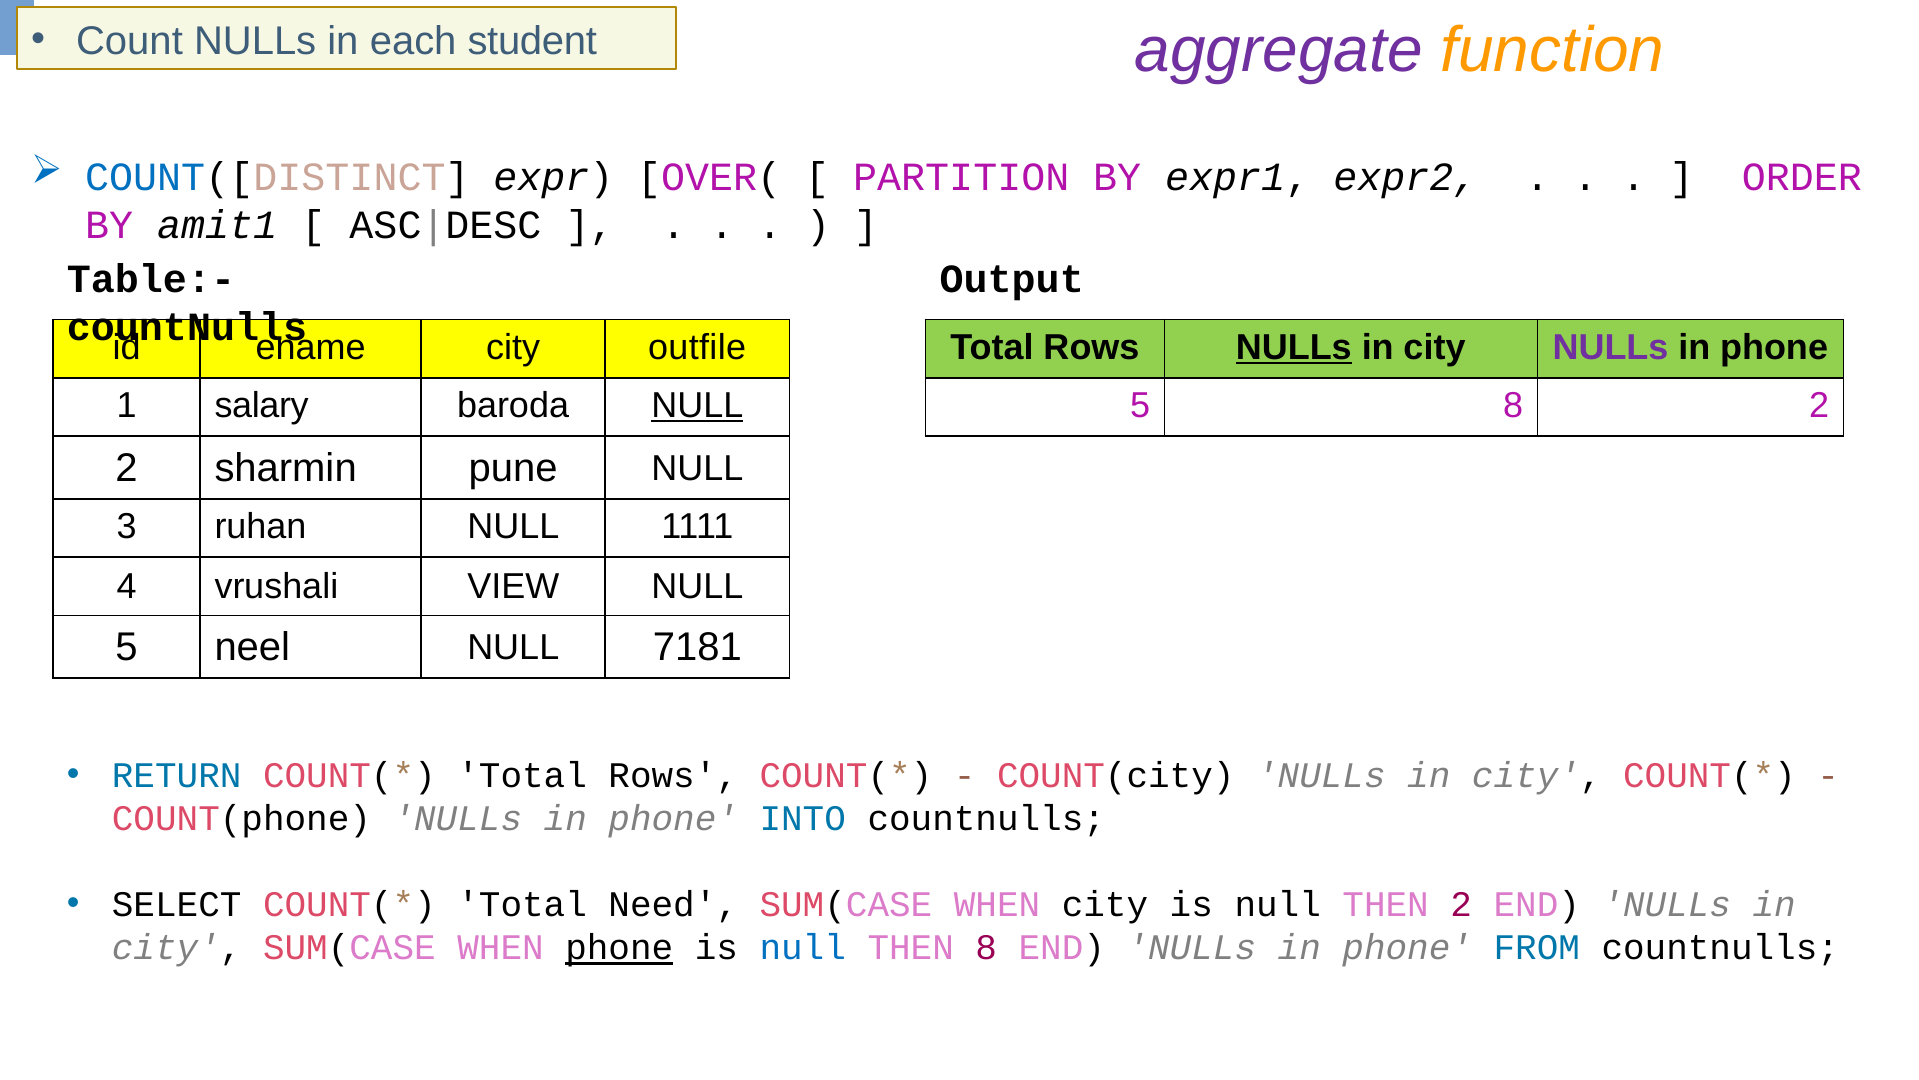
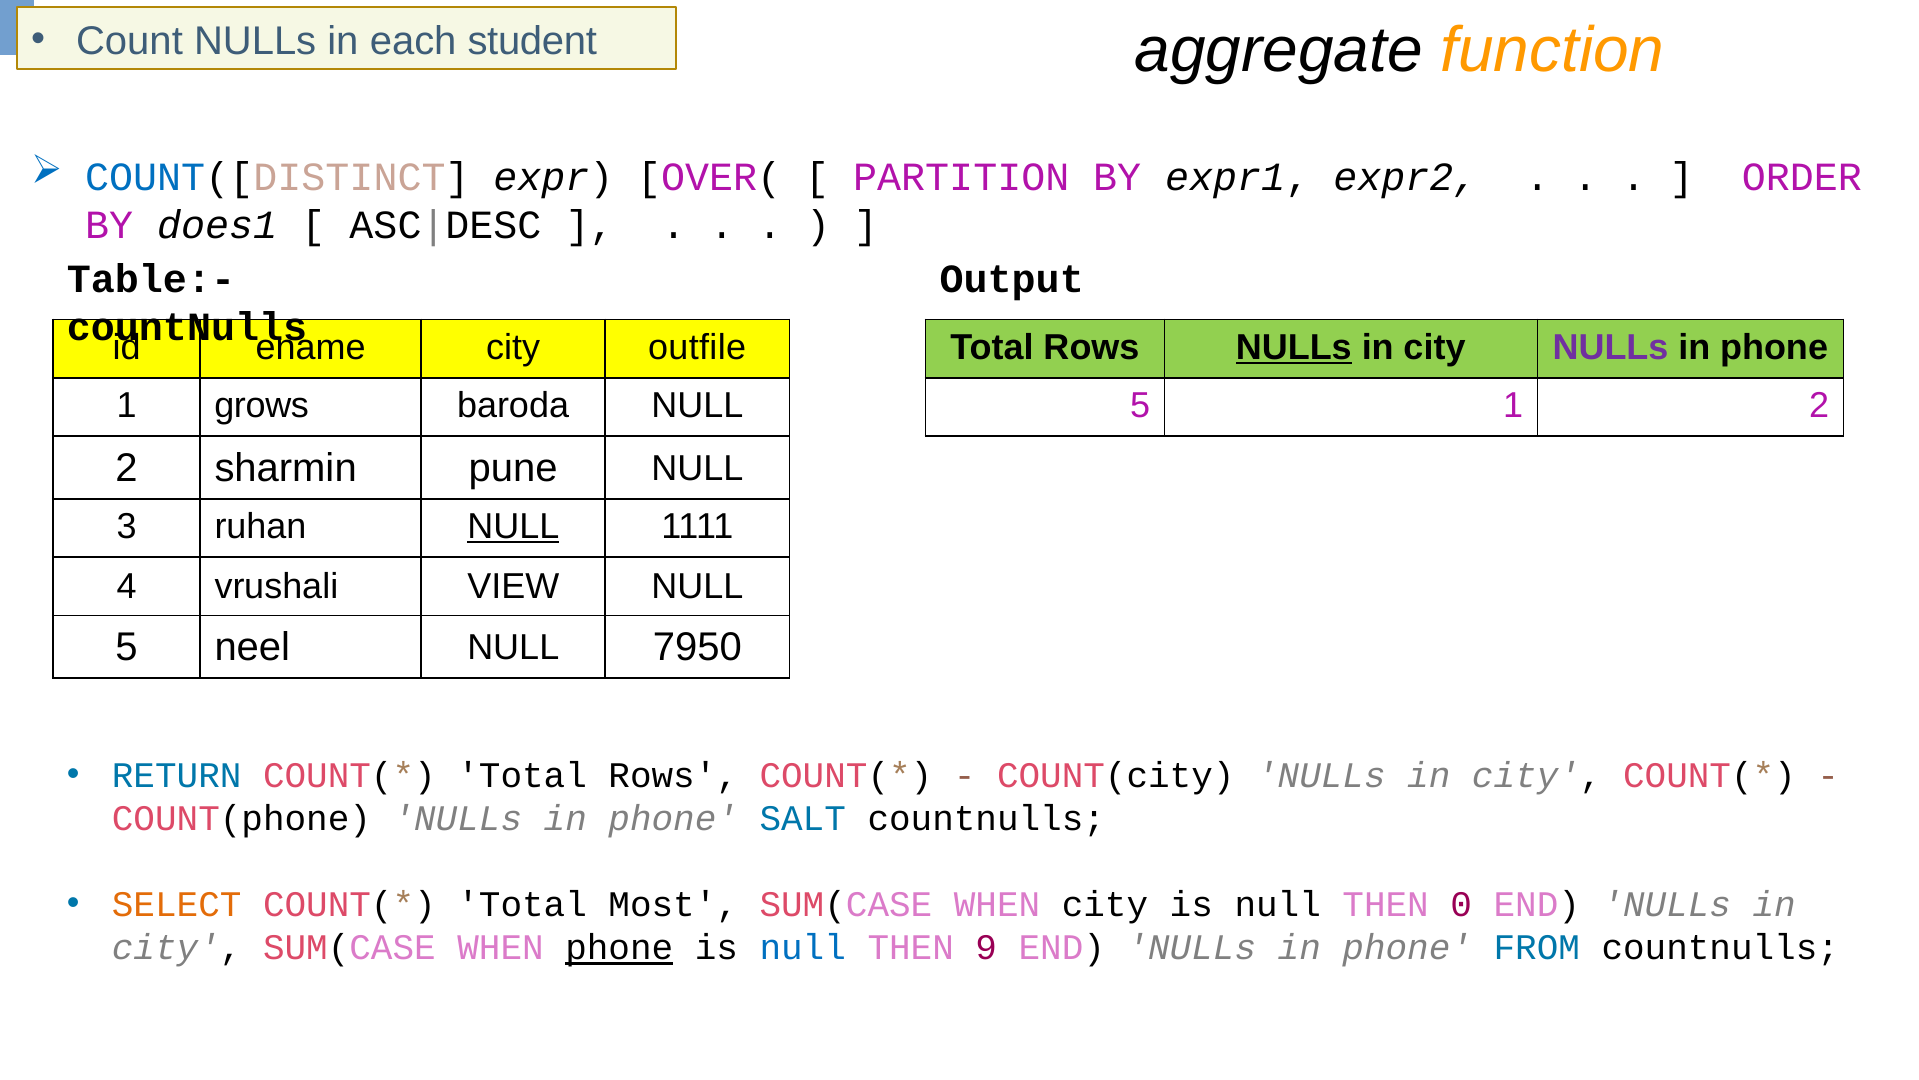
aggregate colour: purple -> black (1279, 50)
amit1: amit1 -> does1 (217, 225)
salary: salary -> grows (262, 406)
NULL underline: present -> none (697, 406)
5 8: 8 -> 1 (1513, 406)
NULL underline: none -> present (513, 526)
7181: 7181 -> 7950 (697, 647)
INTO: INTO -> SALT (803, 818)
SELECT colour: black -> orange (177, 904)
Need: Need -> Most (673, 904)
THEN 2: 2 -> 0 (1461, 904)
THEN 8: 8 -> 9 (986, 948)
